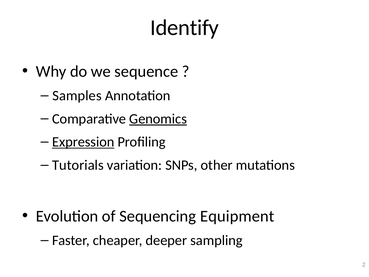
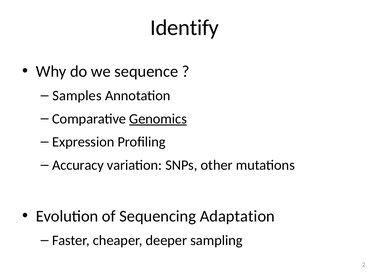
Expression underline: present -> none (83, 142)
Tutorials: Tutorials -> Accuracy (78, 165)
Equipment: Equipment -> Adaptation (237, 216)
